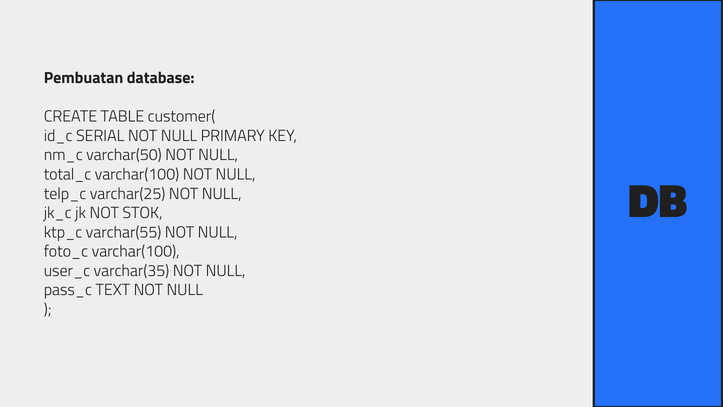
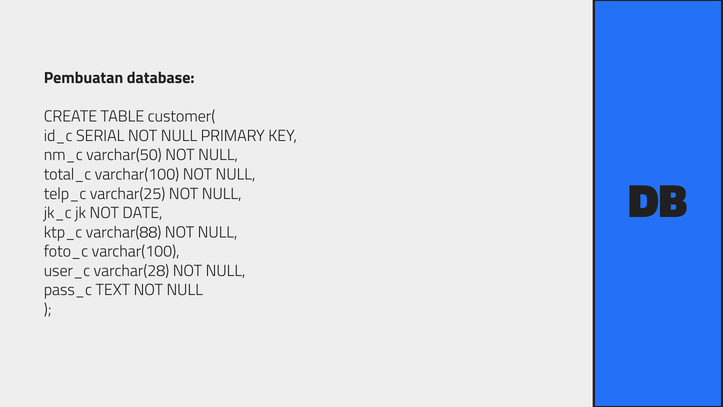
STOK: STOK -> DATE (142, 213)
varchar(55: varchar(55 -> varchar(88 (124, 232)
varchar(35: varchar(35 -> varchar(28 (131, 271)
